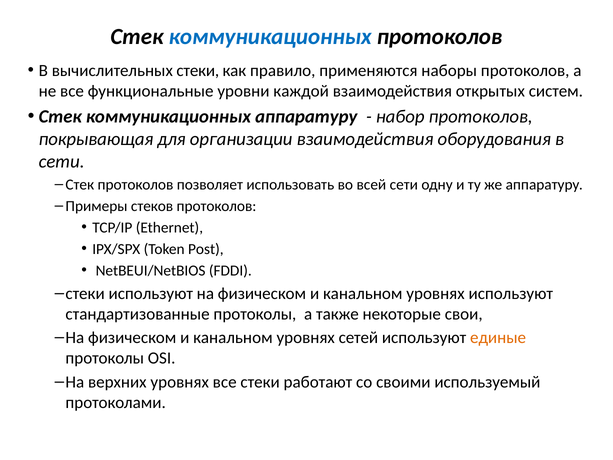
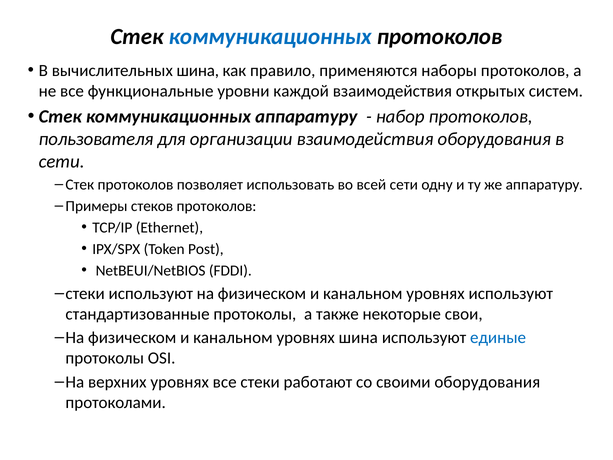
вычислительных стеки: стеки -> шина (198, 71)
покрывающая: покрывающая -> пользователя (96, 139)
уровнях сетей: сетей -> шина (358, 338)
единые colour: orange -> blue (498, 338)
своими используемый: используемый -> оборудования (487, 382)
